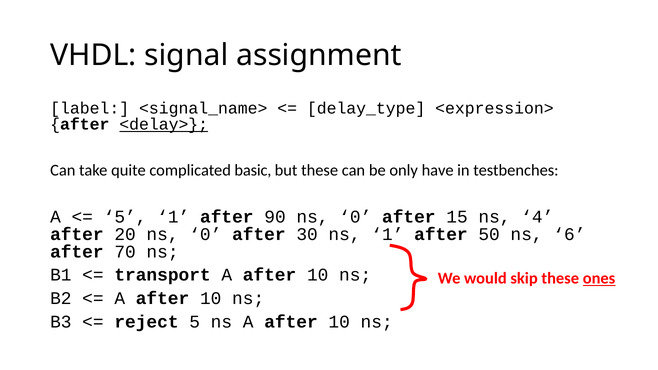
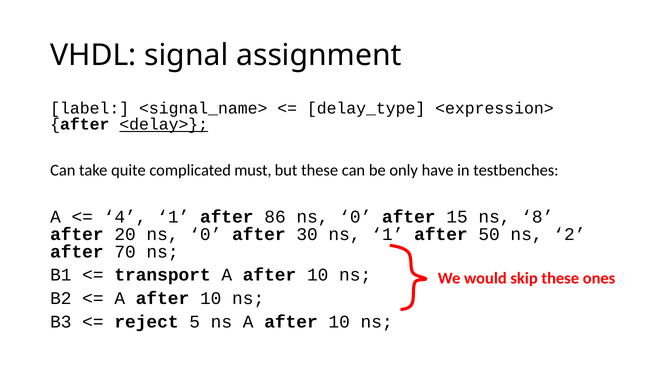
basic: basic -> must (253, 170)
5: 5 -> 4 (125, 217)
90: 90 -> 86 (275, 217)
4: 4 -> 8 (537, 217)
6: 6 -> 2 (569, 234)
ones underline: present -> none (599, 278)
